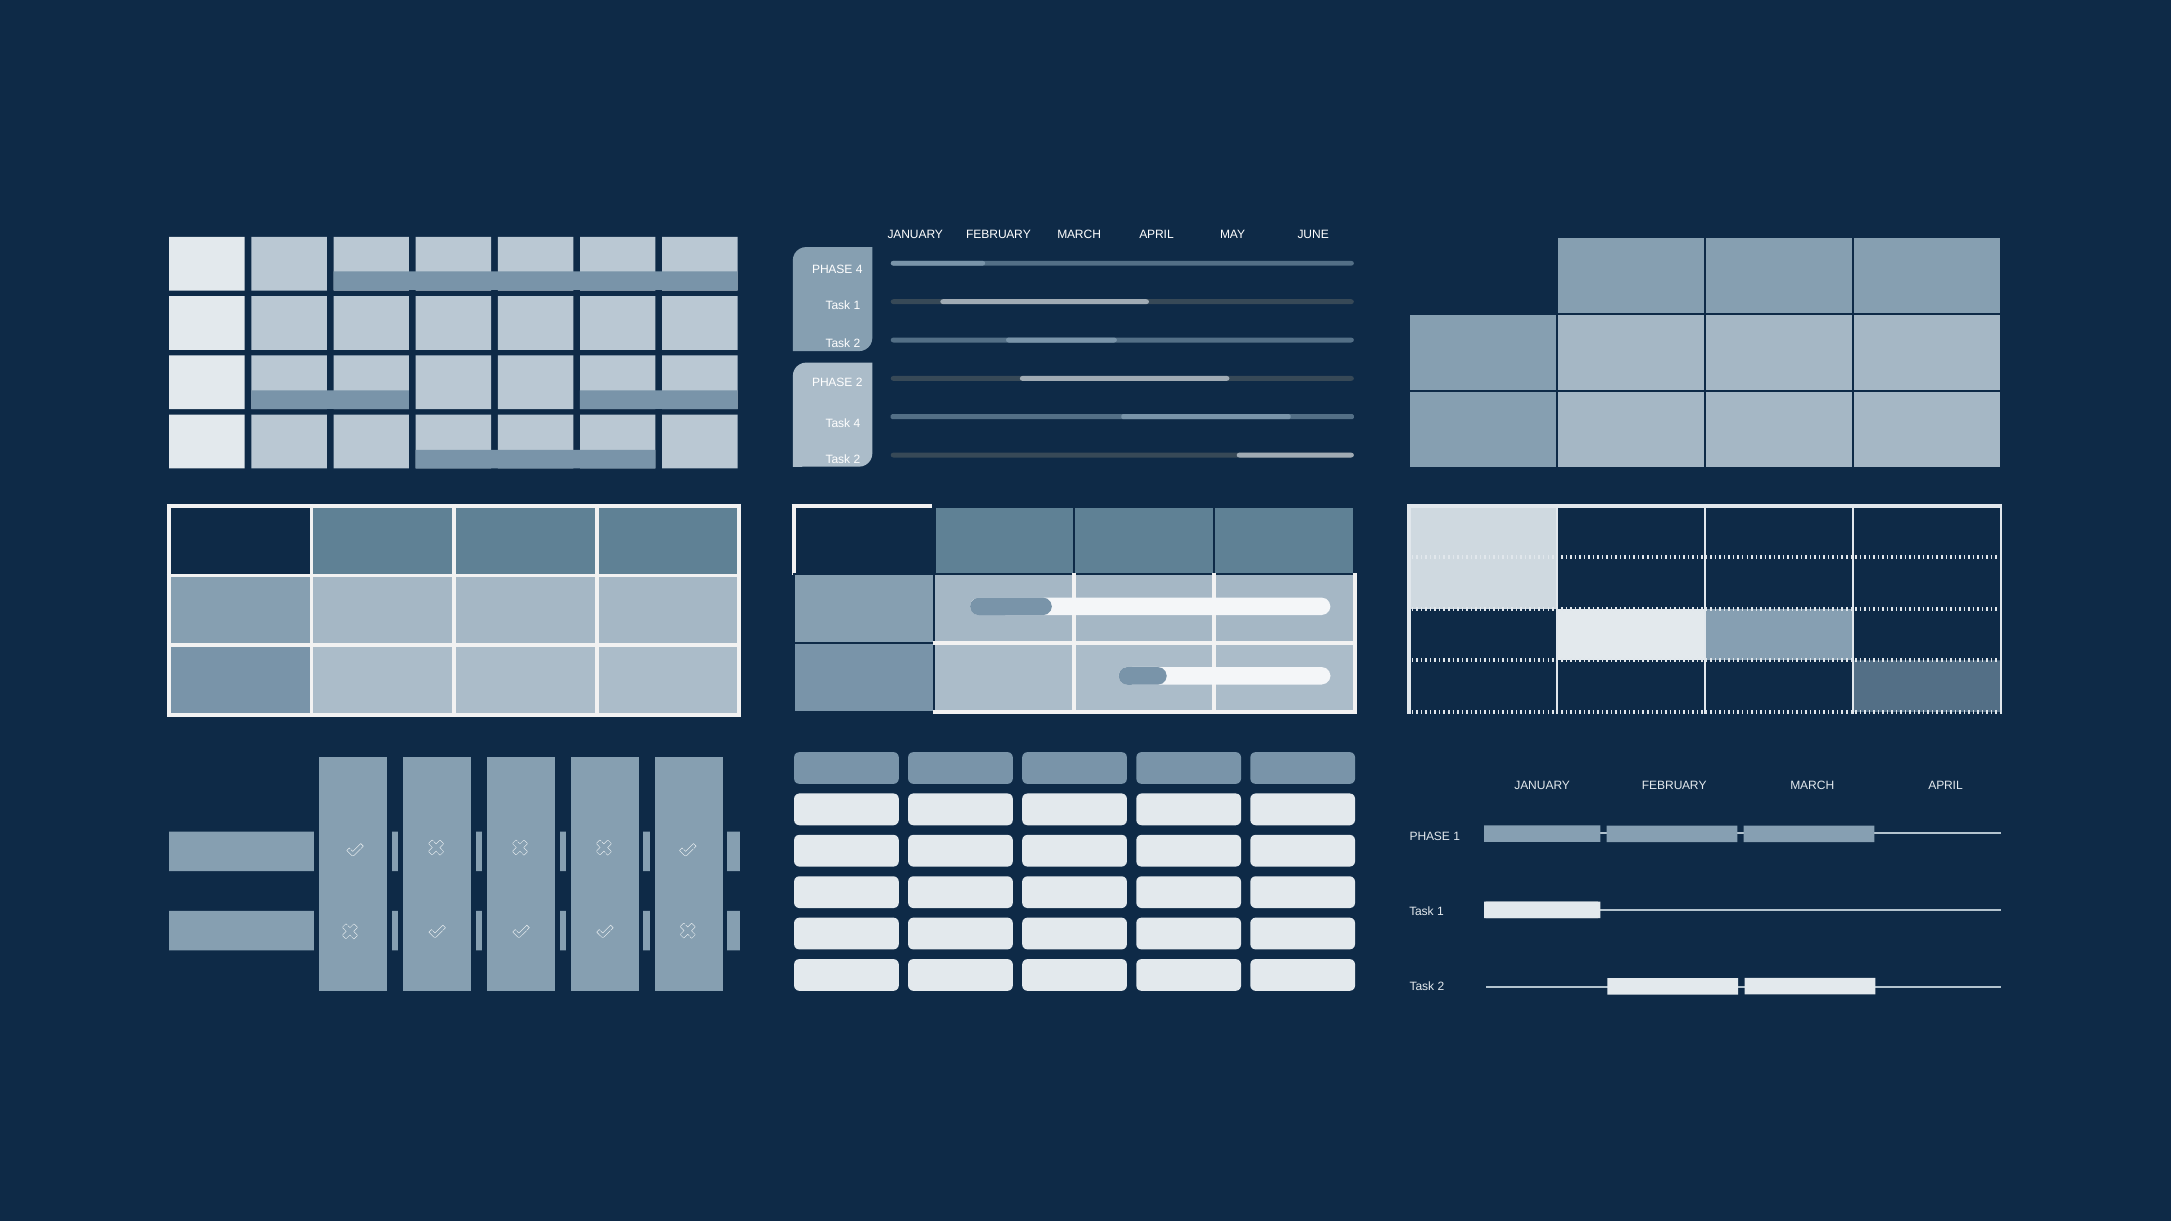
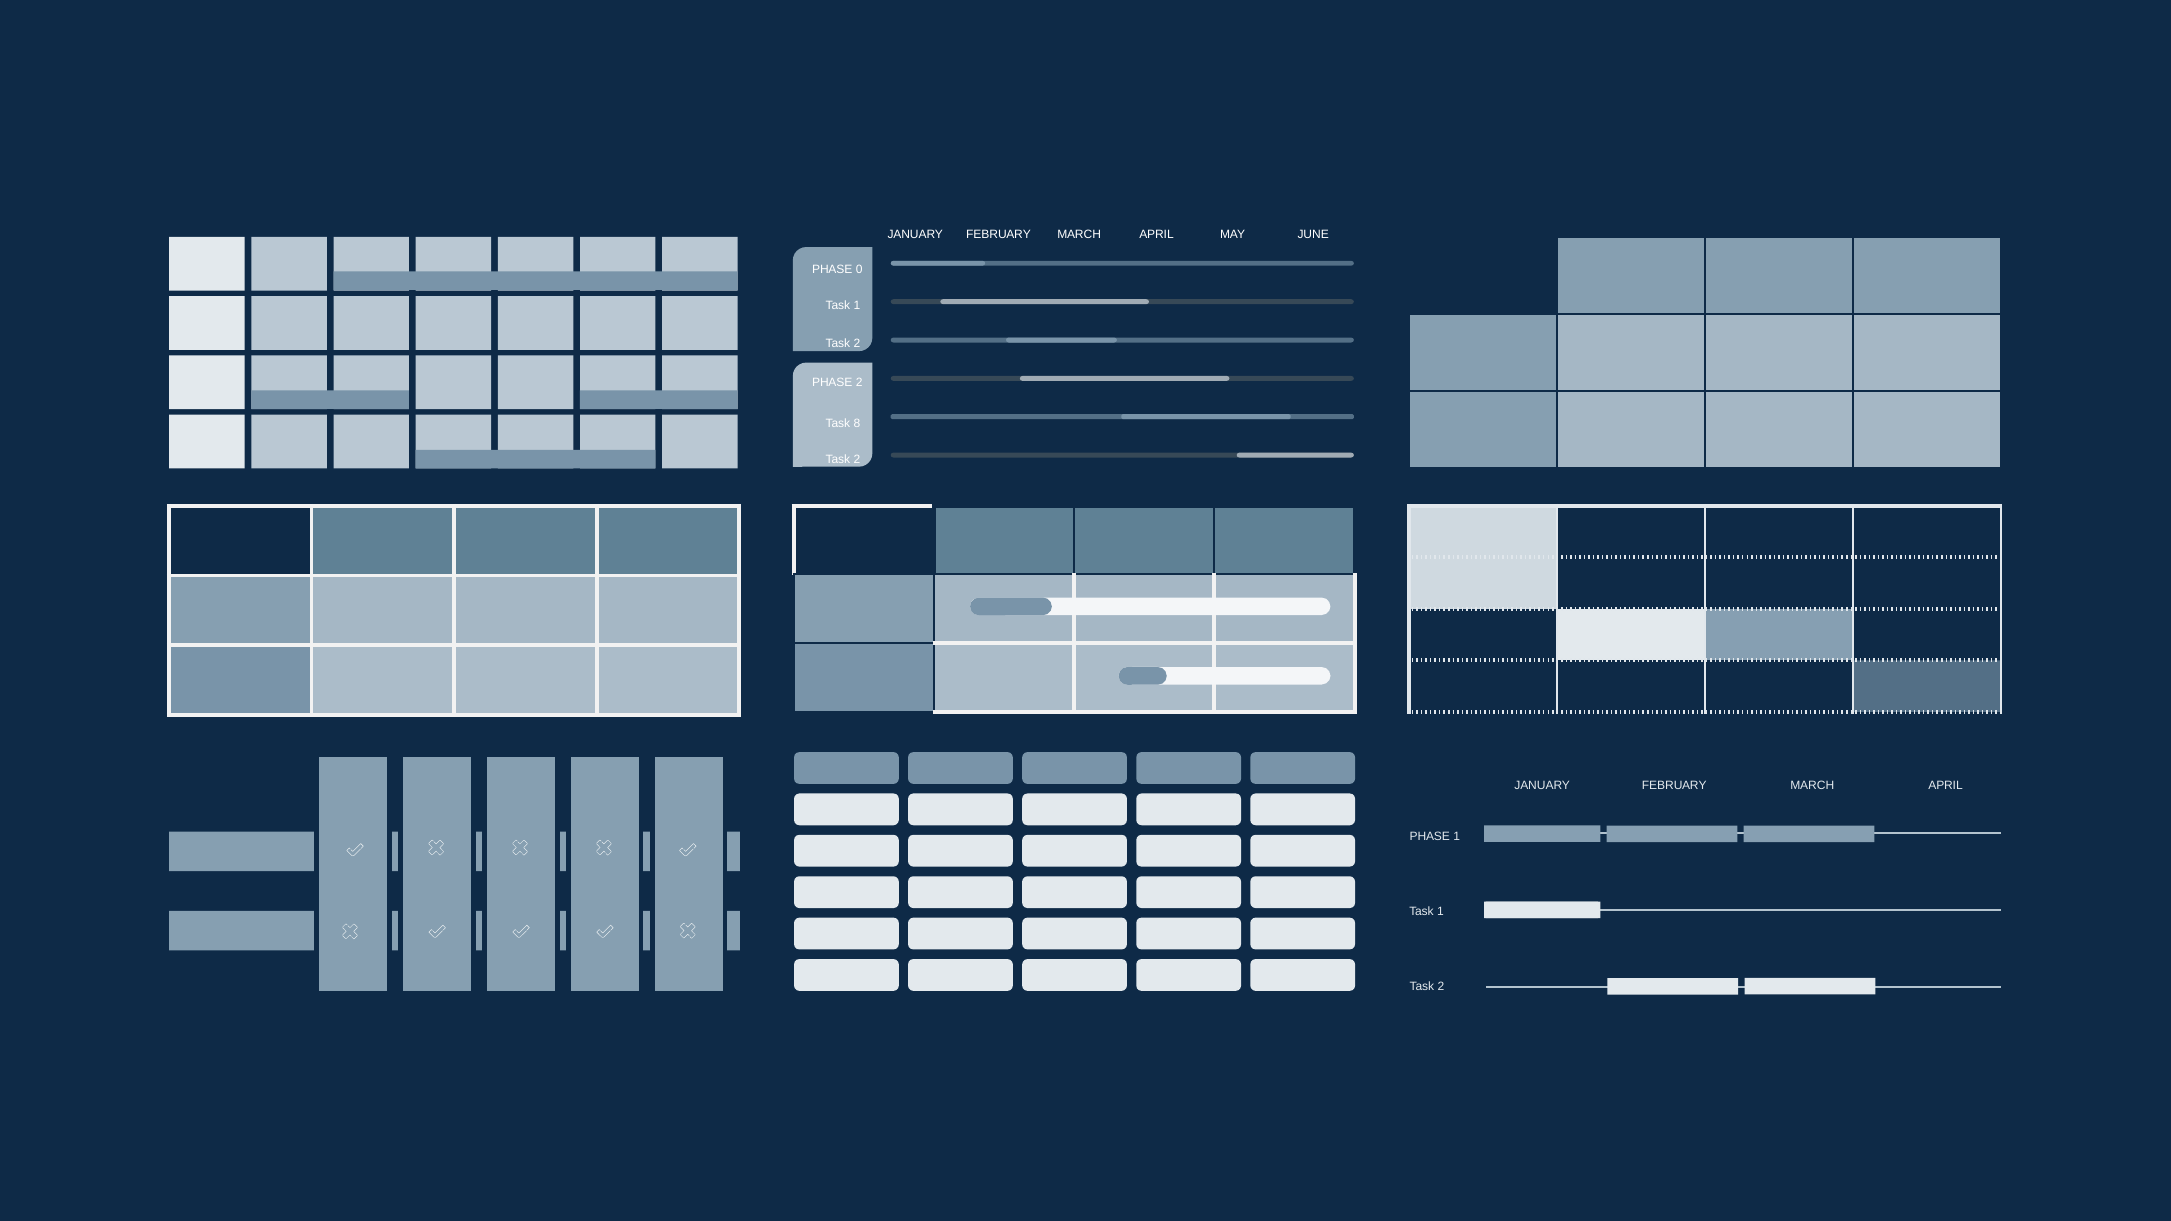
PHASE 4: 4 -> 0 (859, 269)
Task 4: 4 -> 8 (857, 424)
